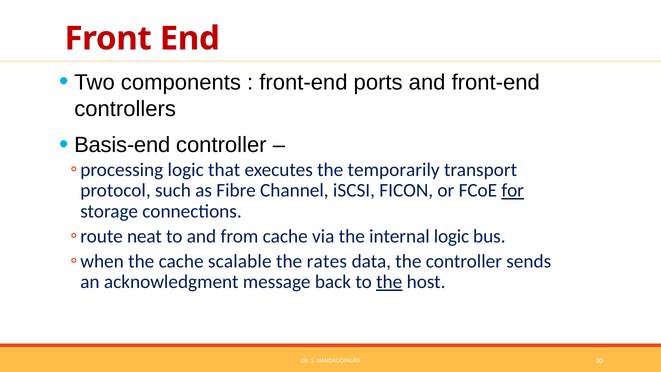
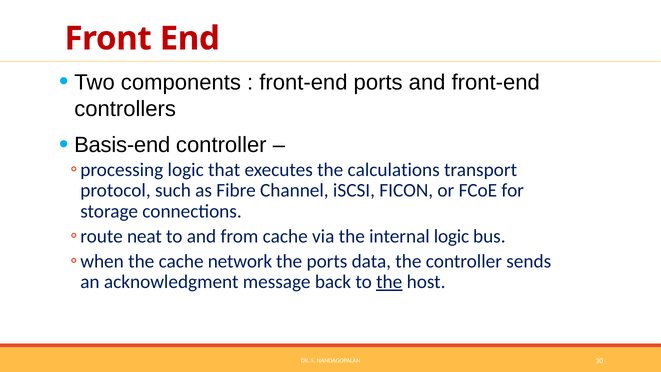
temporarily: temporarily -> calculations (394, 170)
for underline: present -> none (513, 190)
scalable: scalable -> network (240, 261)
the rates: rates -> ports (327, 261)
